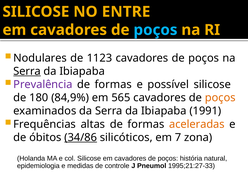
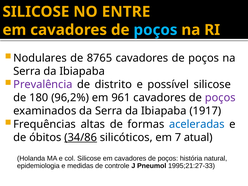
1123: 1123 -> 8765 (99, 58)
Serra underline: present -> none (27, 71)
formas: formas -> distrito (113, 84)
84,9%: 84,9% -> 96,2% (70, 98)
565: 565 -> 961 (121, 98)
poços colour: orange -> purple (220, 98)
1991: 1991 -> 1917 (205, 111)
aceleradas colour: orange -> blue (197, 124)
zona: zona -> atual (198, 137)
